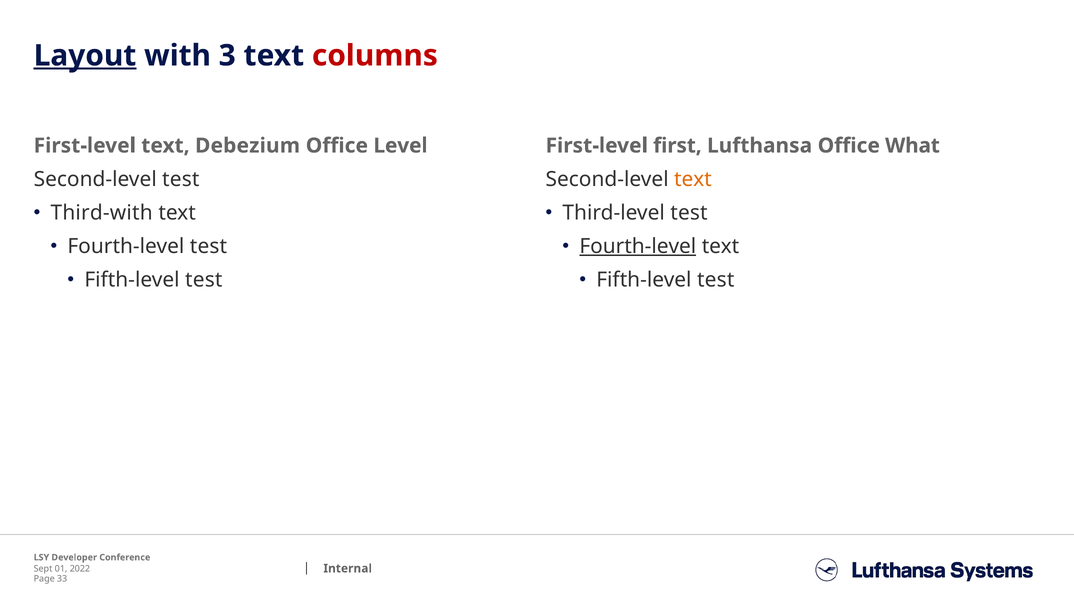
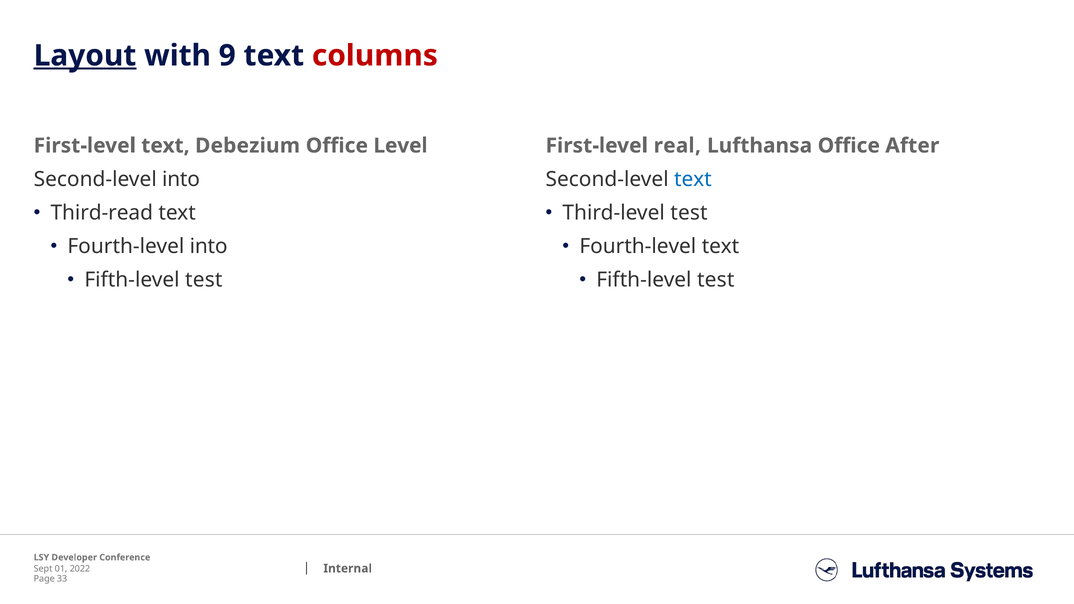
3: 3 -> 9 (227, 56)
first: first -> real (677, 146)
What: What -> After (912, 146)
Second-level test: test -> into (181, 179)
text colour: orange -> blue (693, 179)
Third-with: Third-with -> Third-read (102, 213)
Fourth-level test: test -> into (209, 246)
Fourth-level underline: present -> none (638, 246)
